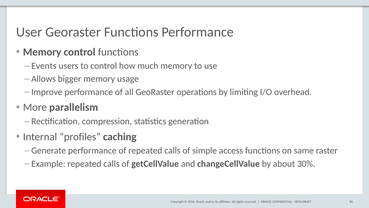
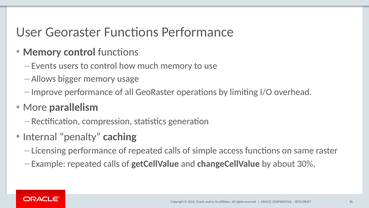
profiles: profiles -> penalty (80, 137)
Generate: Generate -> Licensing (49, 150)
